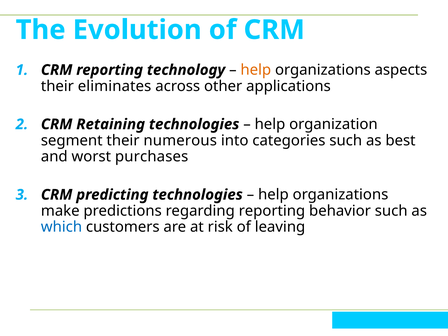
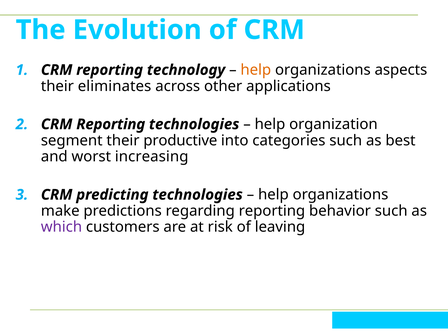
Retaining: Retaining -> Reporting (111, 124)
numerous: numerous -> productive (180, 140)
purchases: purchases -> increasing (152, 157)
which colour: blue -> purple (61, 227)
